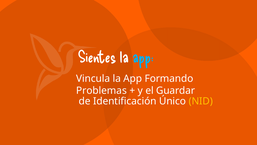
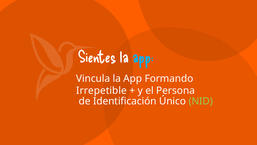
Problemas: Problemas -> Irrepetible (101, 90)
Guardar: Guardar -> Persona (176, 90)
NID colour: yellow -> light green (201, 101)
